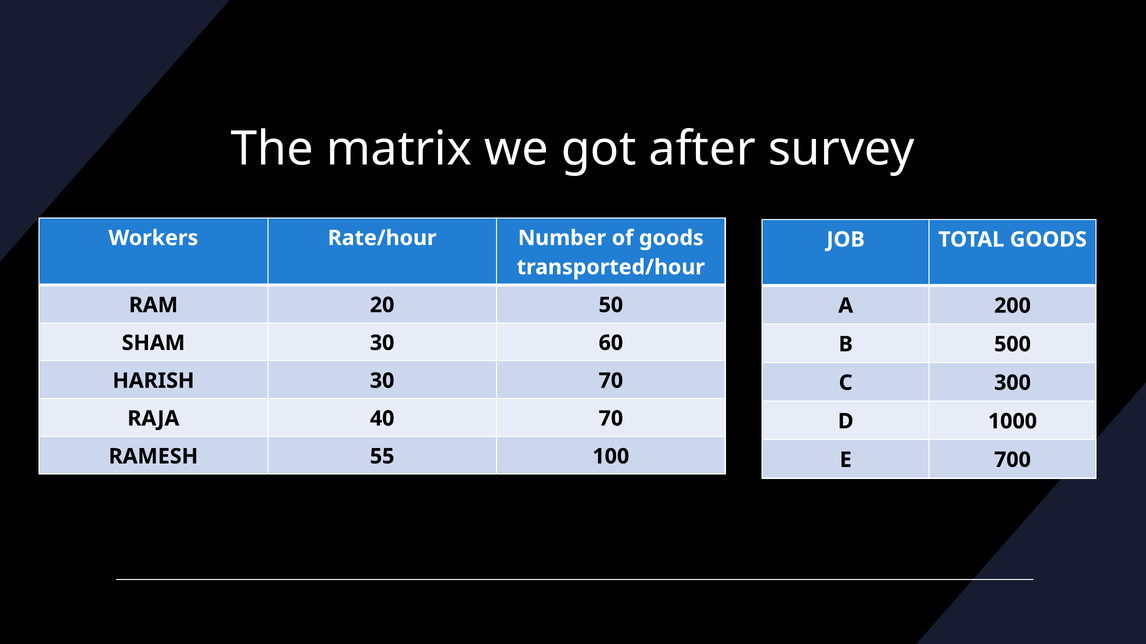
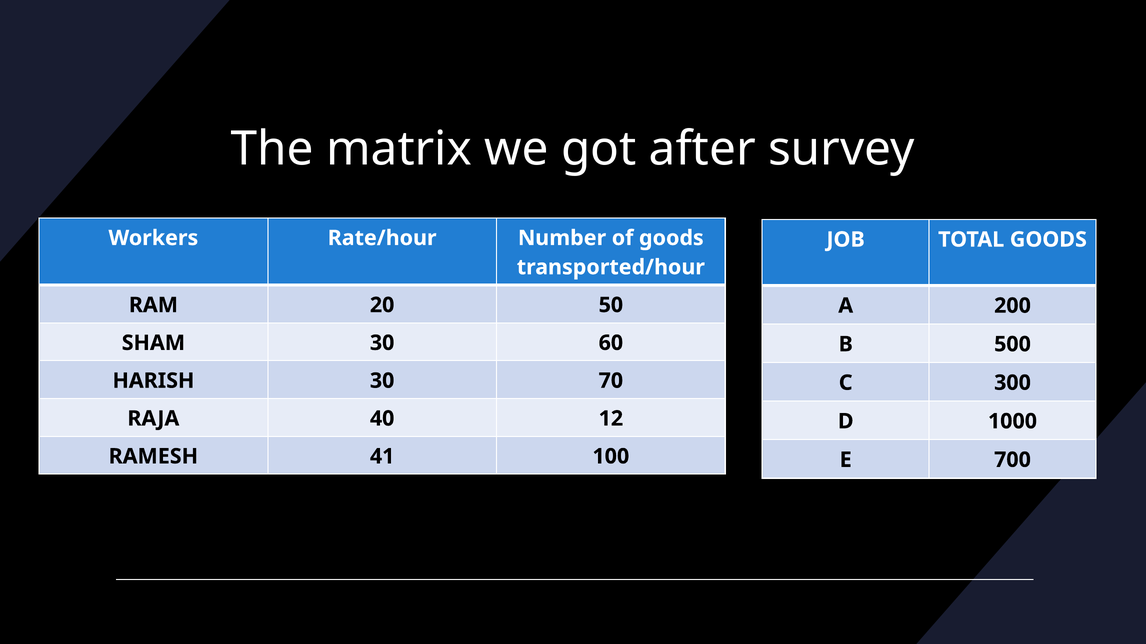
40 70: 70 -> 12 (611, 419)
55: 55 -> 41 (382, 457)
